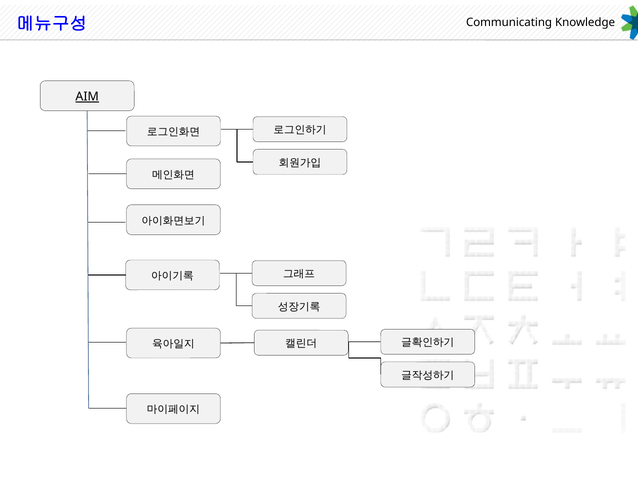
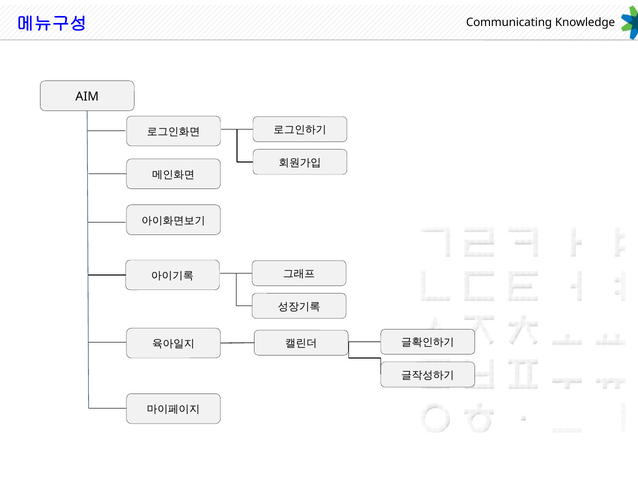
AIM underline: present -> none (87, 97)
